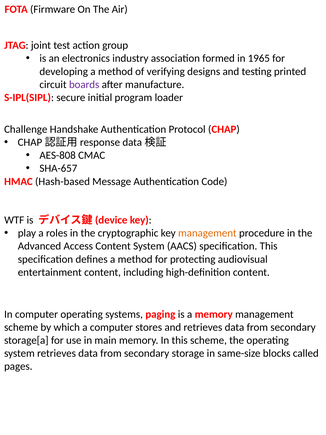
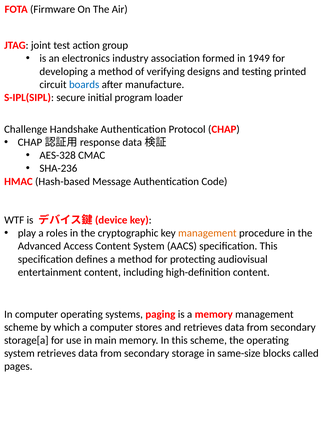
1965: 1965 -> 1949 (259, 58)
boards colour: purple -> blue (84, 84)
AES-808: AES-808 -> AES-328 (58, 155)
SHA-657: SHA-657 -> SHA-236 (58, 168)
